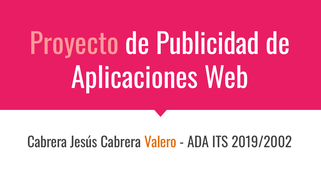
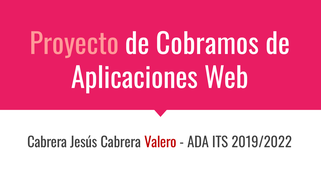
Publicidad: Publicidad -> Cobramos (207, 45)
Valero colour: orange -> red (160, 142)
2019/2002: 2019/2002 -> 2019/2022 (262, 142)
